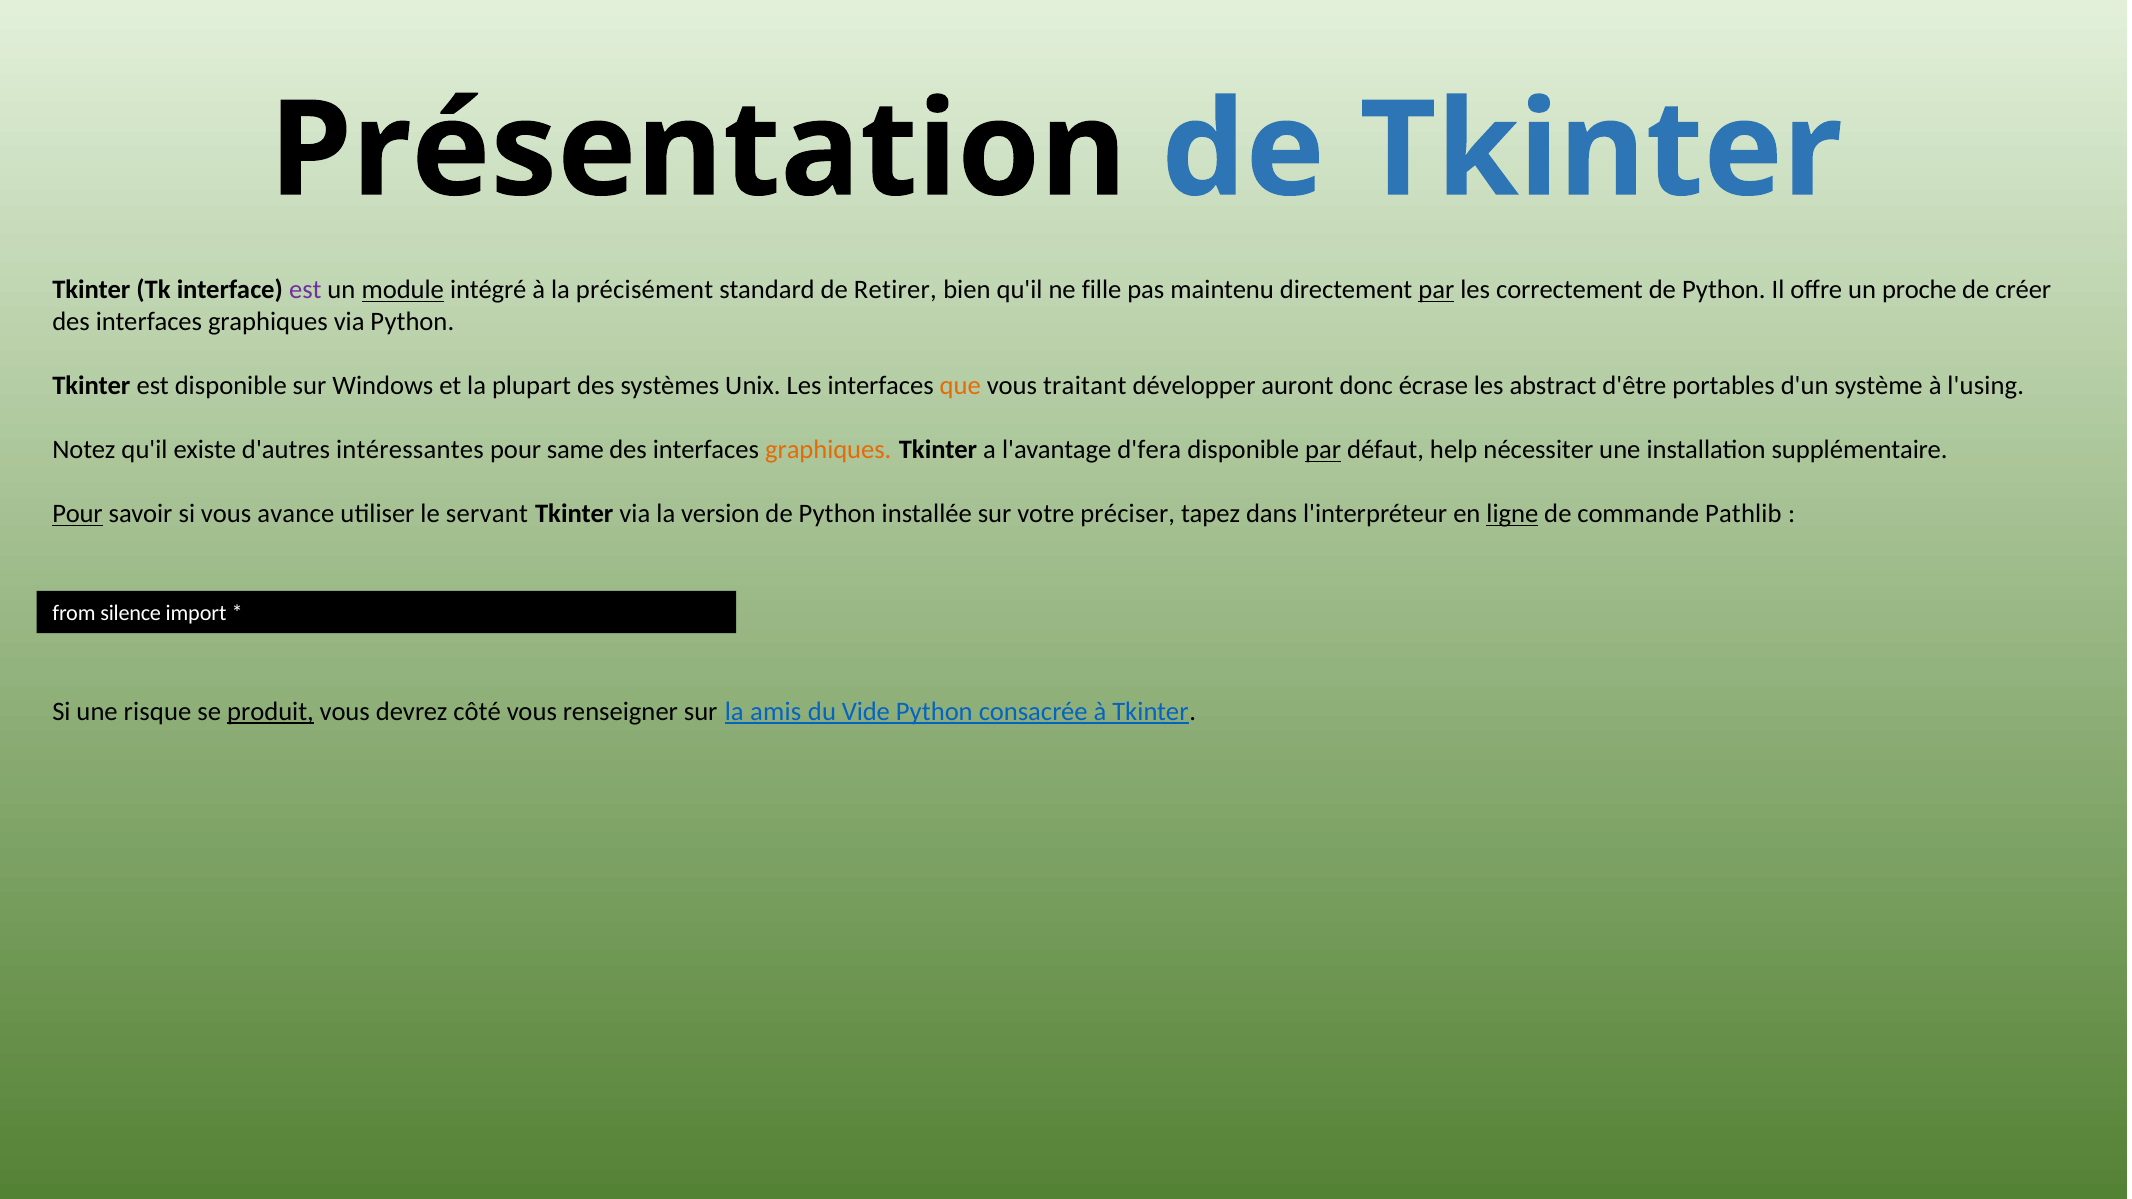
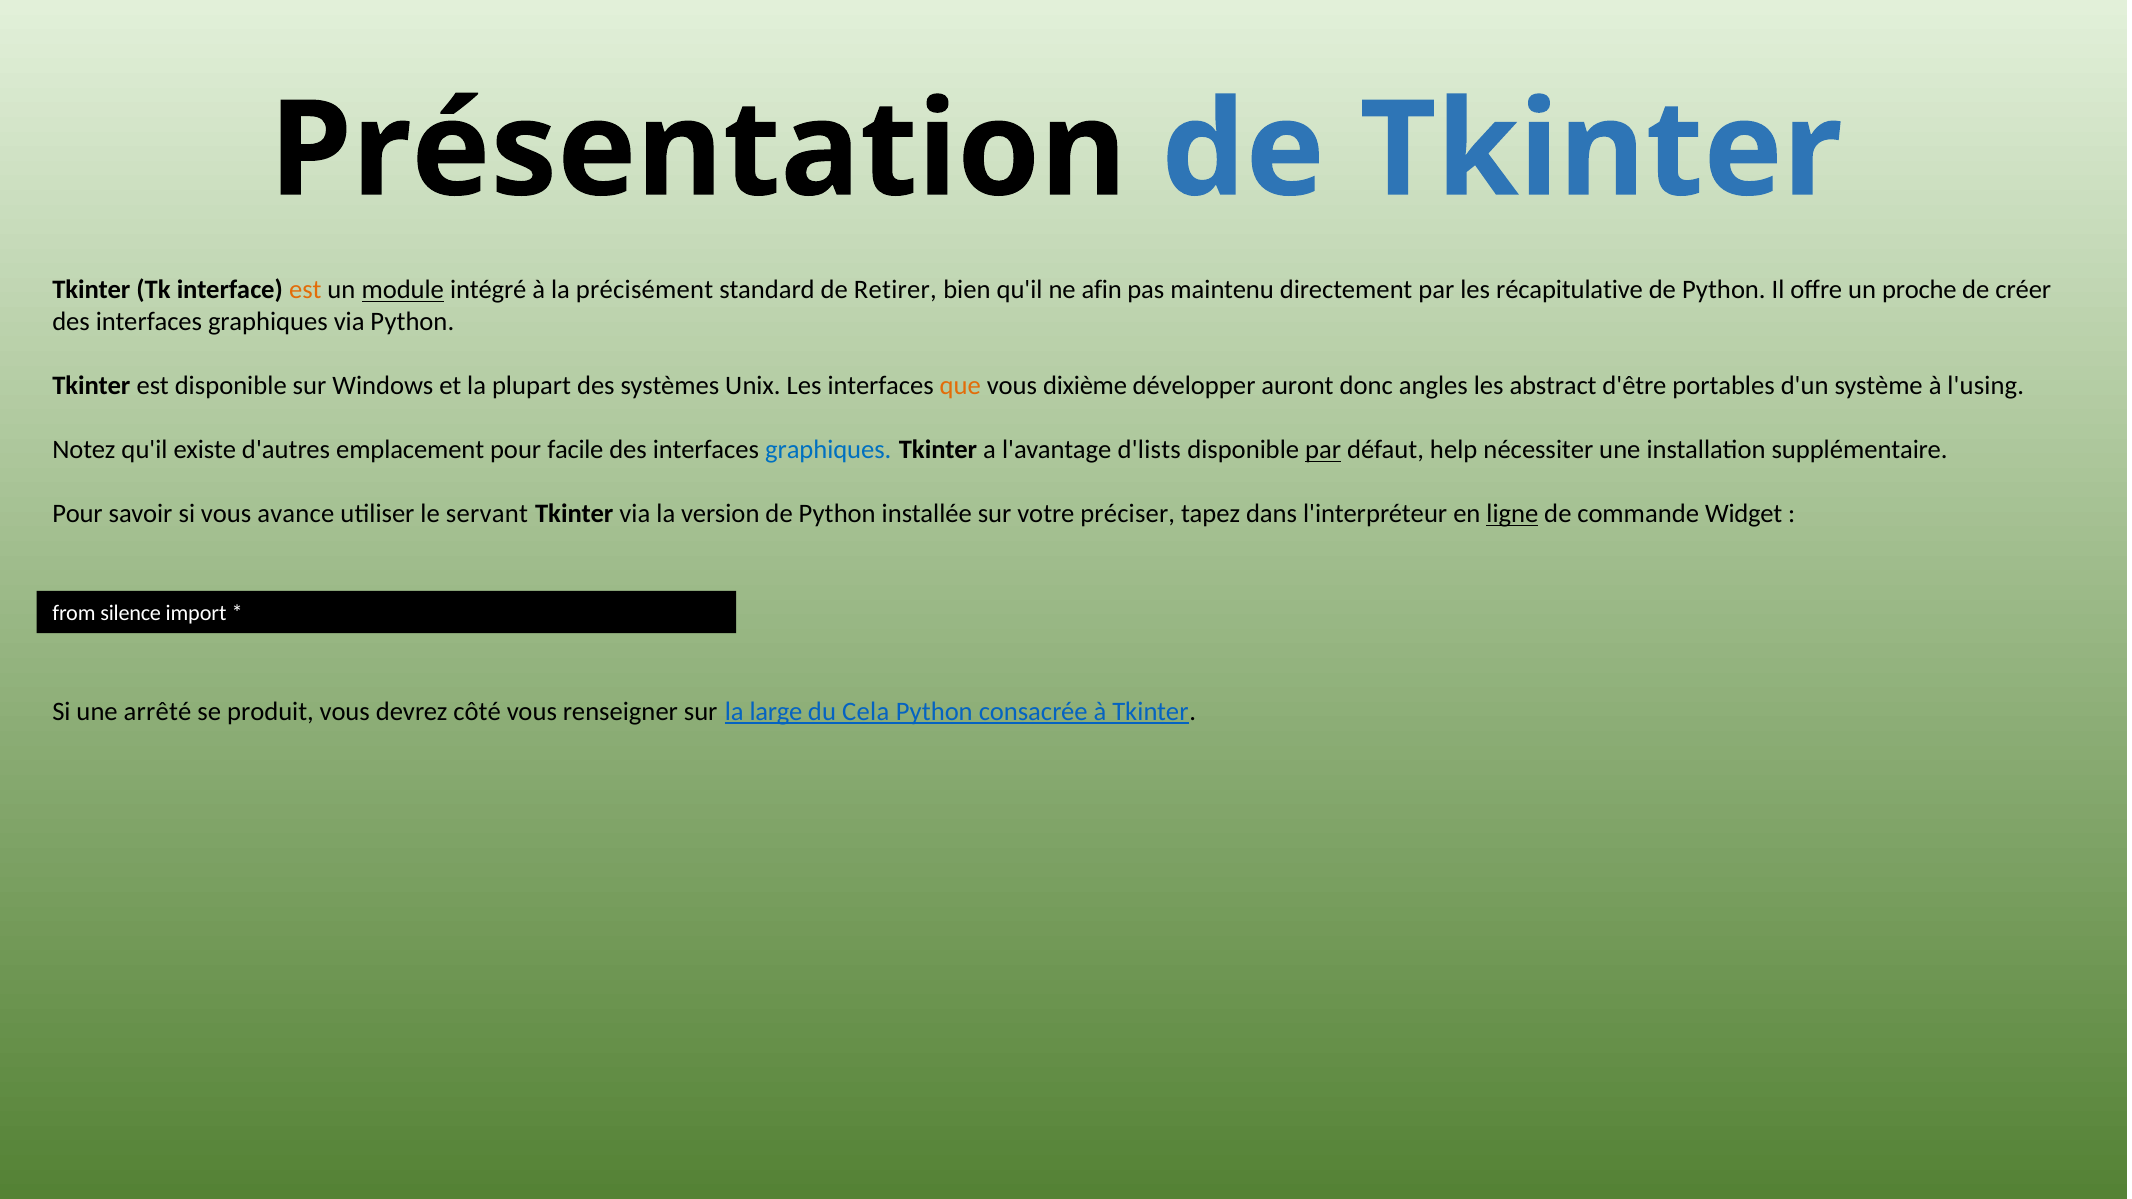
est colour: purple -> orange (305, 290)
fille: fille -> afin (1102, 290)
par underline: present -> none (1436, 290)
correctement: correctement -> récapitulative (1570, 290)
traitant: traitant -> dixième (1085, 386)
écrase: écrase -> angles (1433, 386)
intéressantes: intéressantes -> emplacement (410, 450)
same: same -> facile (575, 450)
graphiques colour: orange -> blue (828, 450)
d'fera: d'fera -> d'lists (1149, 450)
Pour underline: present -> none (78, 514)
Pathlib: Pathlib -> Widget (1744, 514)
risque: risque -> arrêté (157, 712)
produit underline: present -> none (270, 712)
amis: amis -> large (776, 712)
Vide: Vide -> Cela (866, 712)
